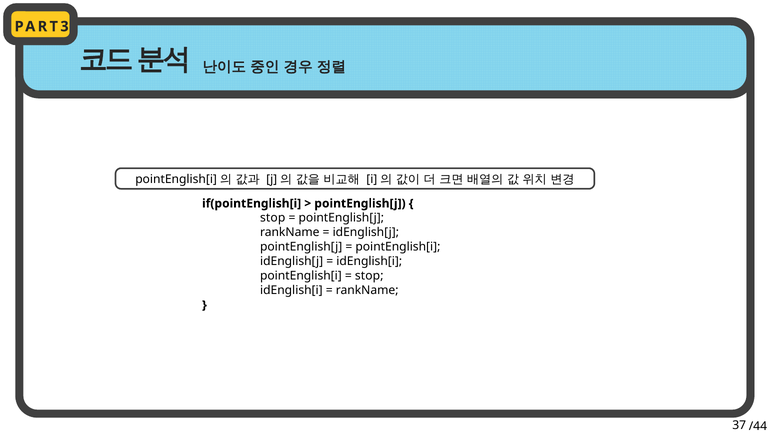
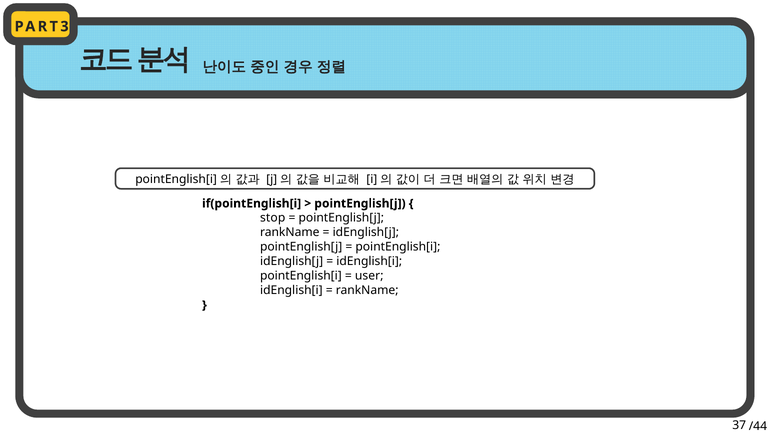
stop: stop -> user (369, 276)
